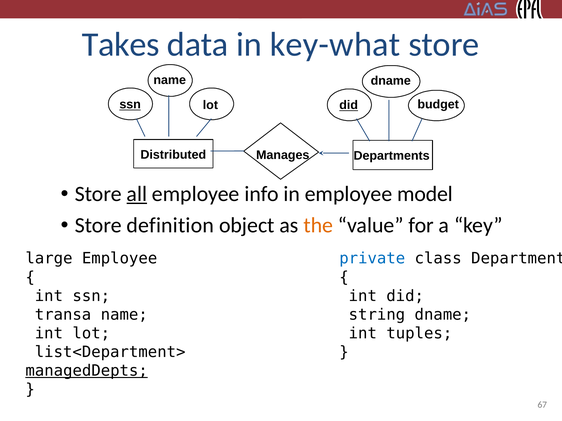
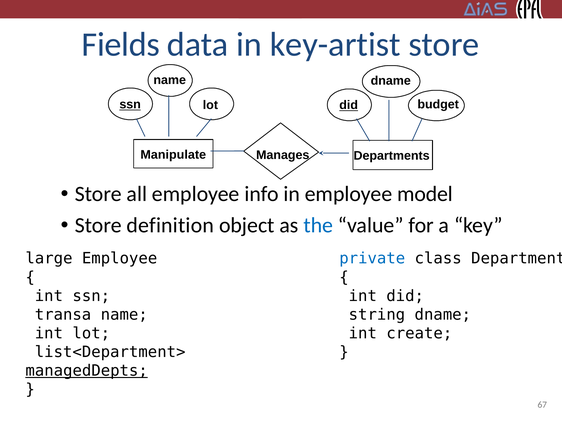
Takes: Takes -> Fields (121, 45)
key-what: key-what -> key-artist (335, 45)
Distributed: Distributed -> Manipulate (173, 155)
all underline: present -> none (137, 194)
the colour: orange -> blue (318, 226)
tuples: tuples -> create (419, 334)
